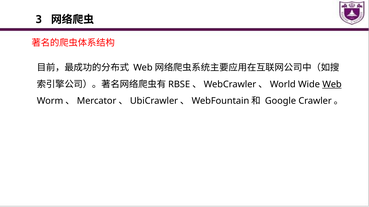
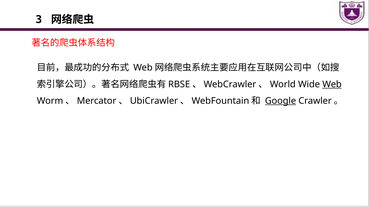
Google underline: none -> present (280, 101)
